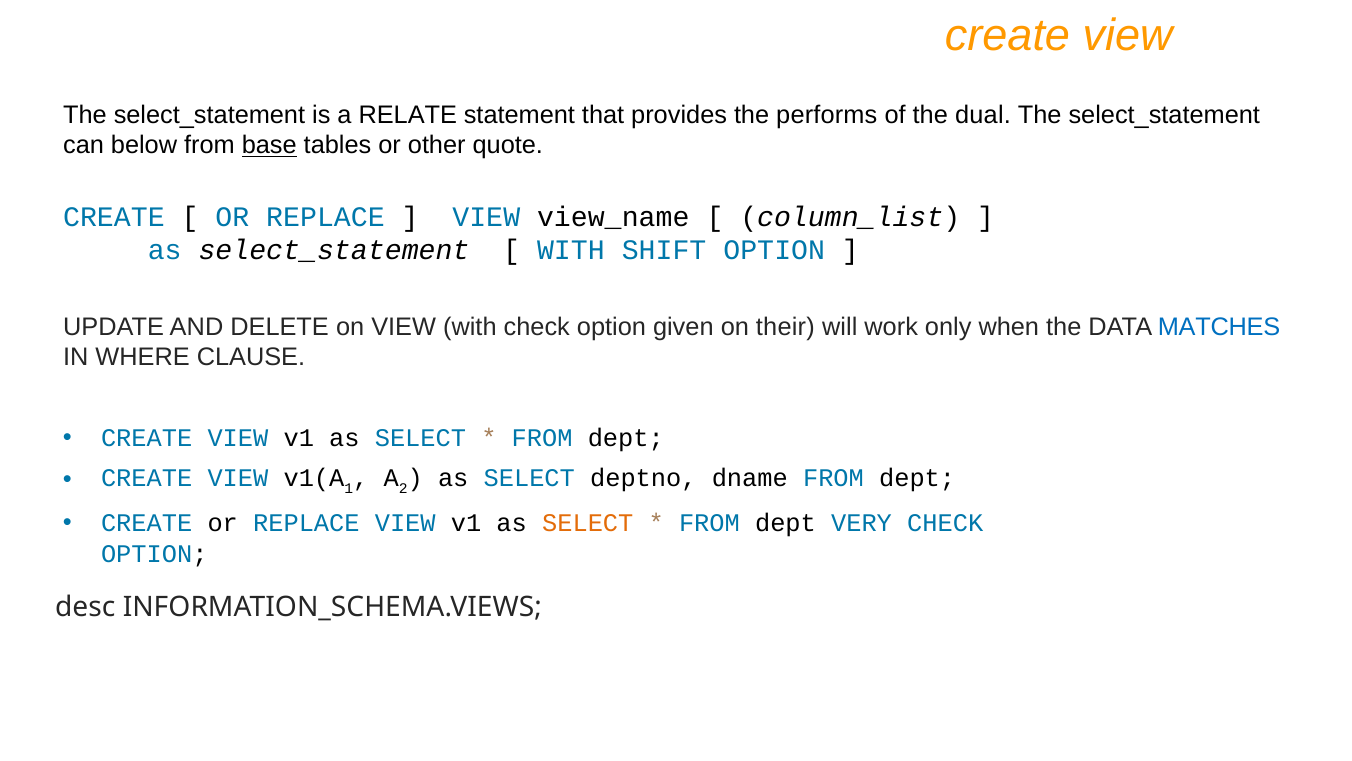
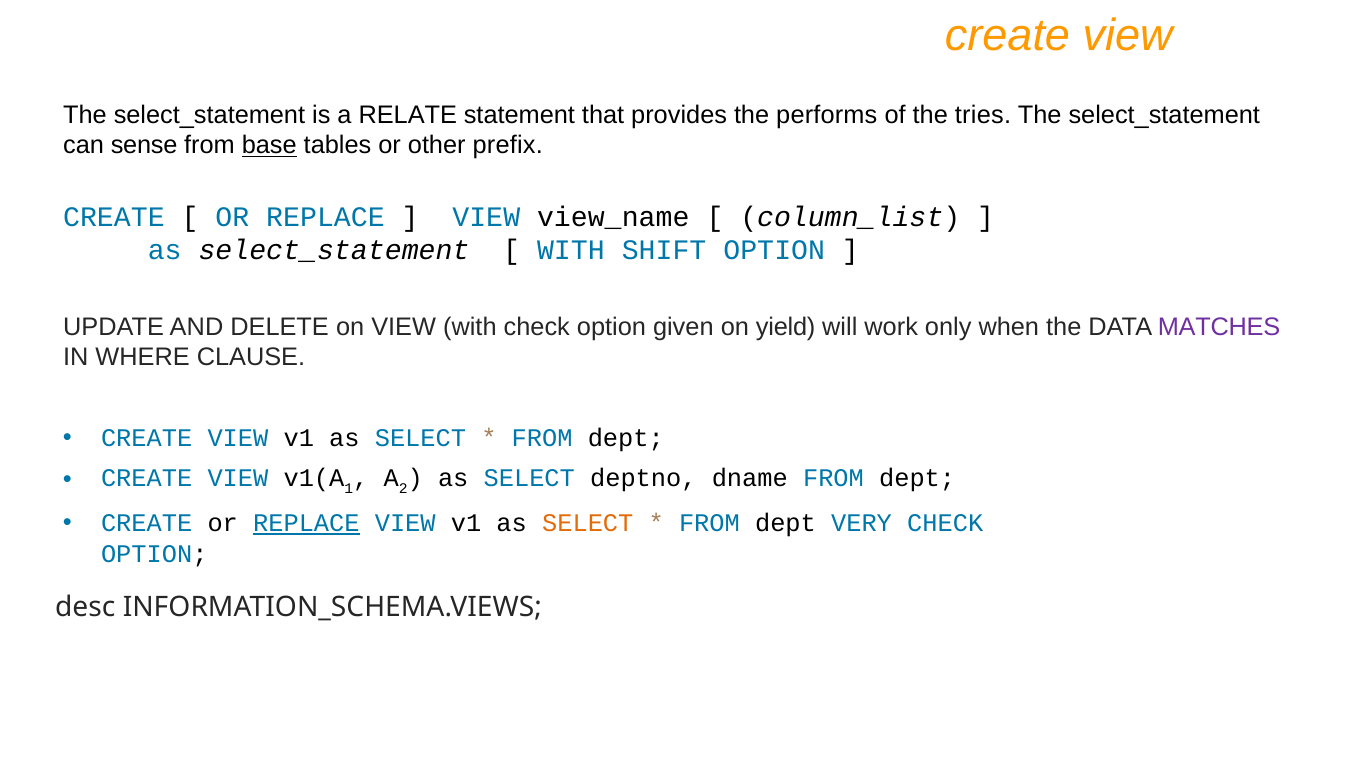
dual: dual -> tries (983, 115)
below: below -> sense (144, 145)
quote: quote -> prefix (508, 145)
their: their -> yield (786, 327)
MATCHES colour: blue -> purple (1219, 327)
REPLACE underline: none -> present (306, 523)
